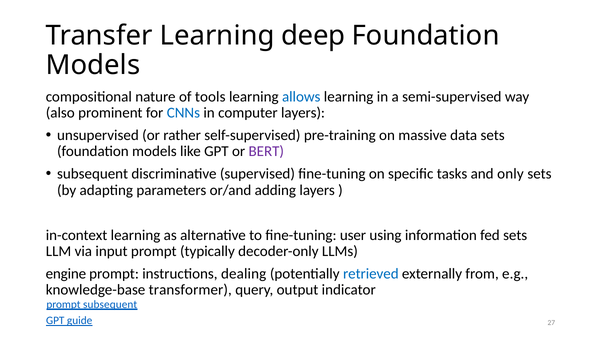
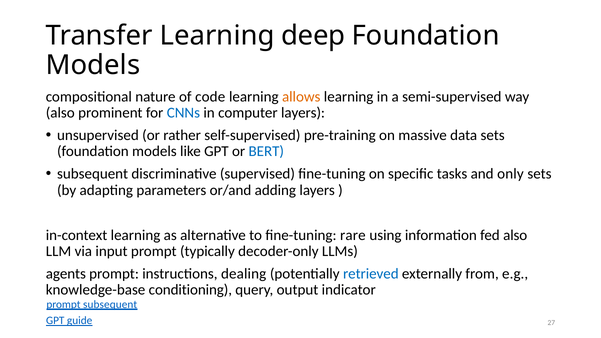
tools: tools -> code (210, 97)
allows colour: blue -> orange (301, 97)
BERT colour: purple -> blue (266, 151)
user: user -> rare (353, 235)
fed sets: sets -> also (515, 235)
engine: engine -> agents (66, 274)
transformer: transformer -> conditioning (190, 290)
